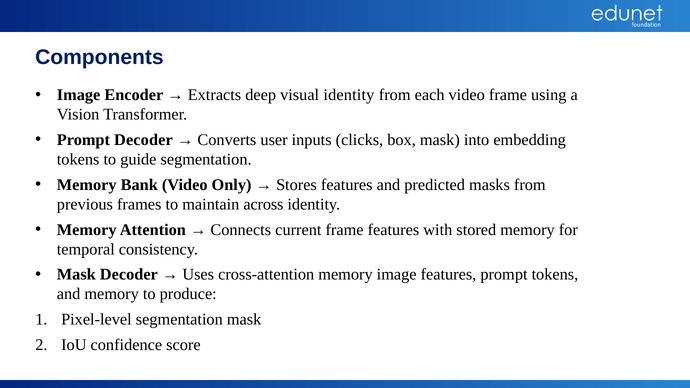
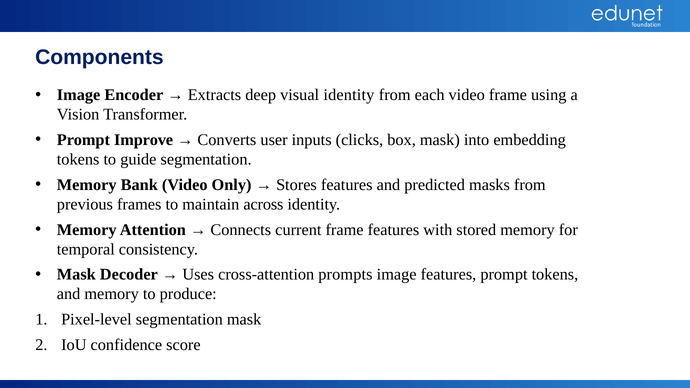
Prompt Decoder: Decoder -> Improve (144, 140)
cross-attention memory: memory -> prompts (345, 275)
